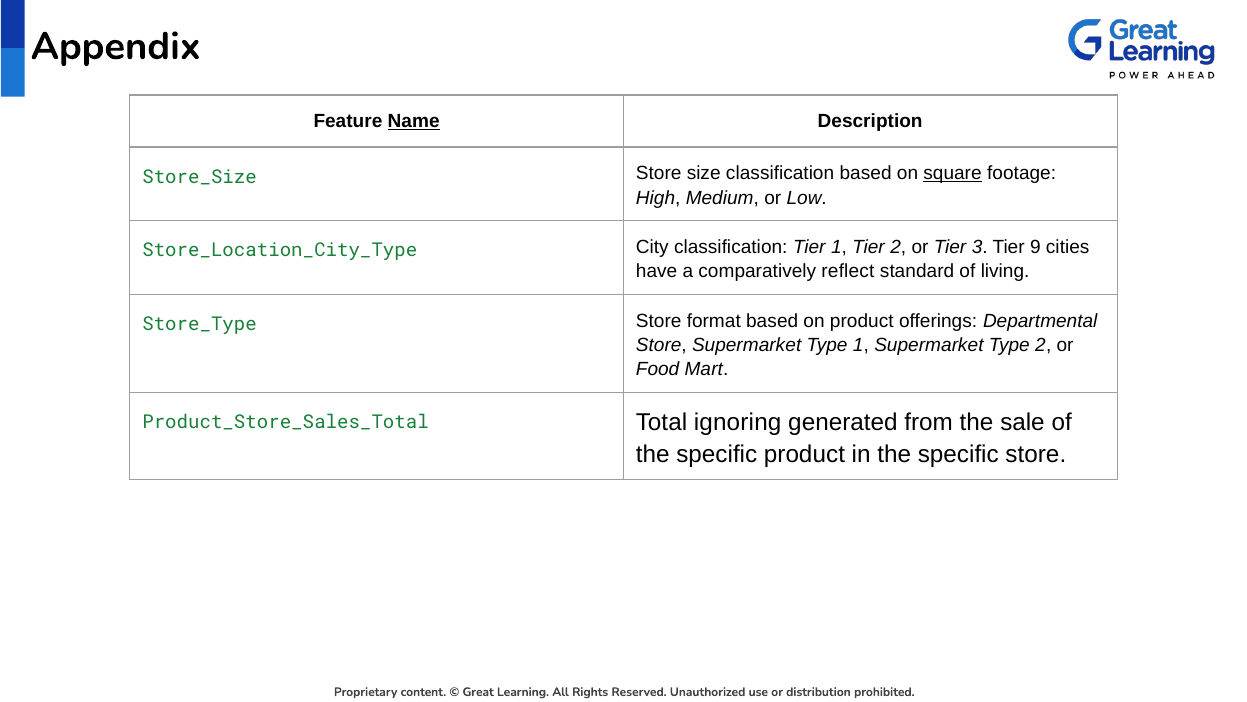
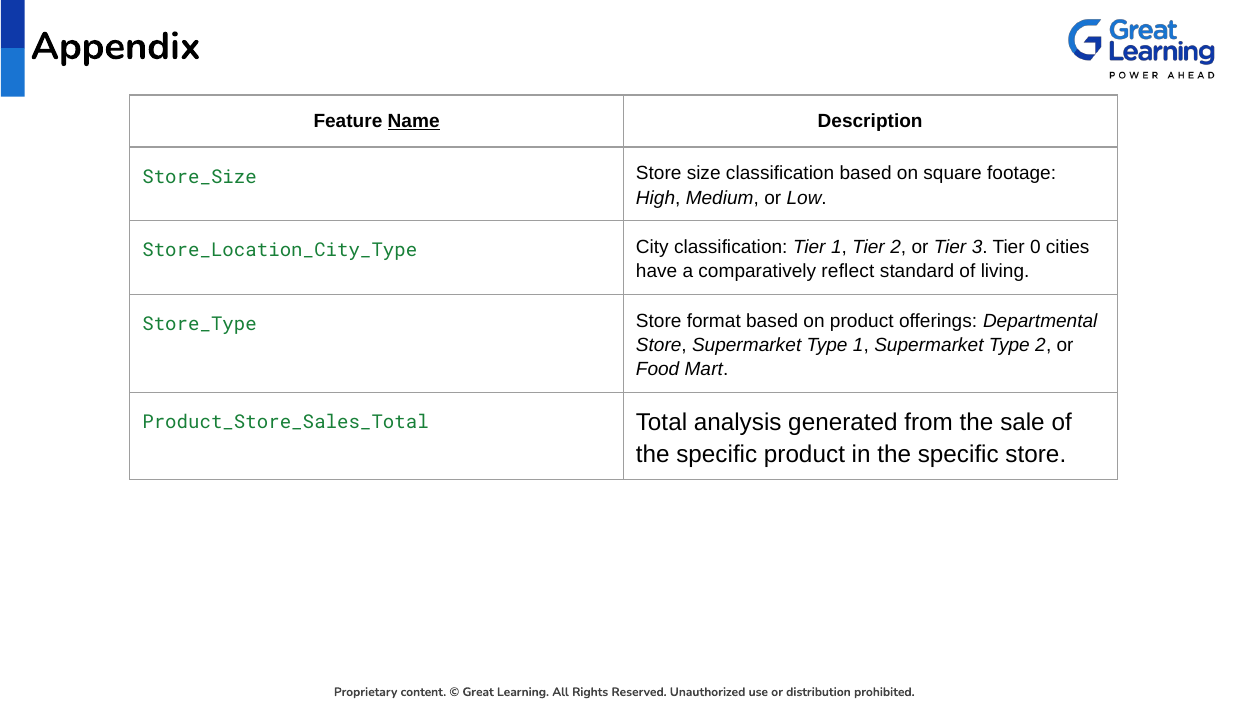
square underline: present -> none (953, 173)
9: 9 -> 0 (1035, 247)
ignoring: ignoring -> analysis (738, 423)
